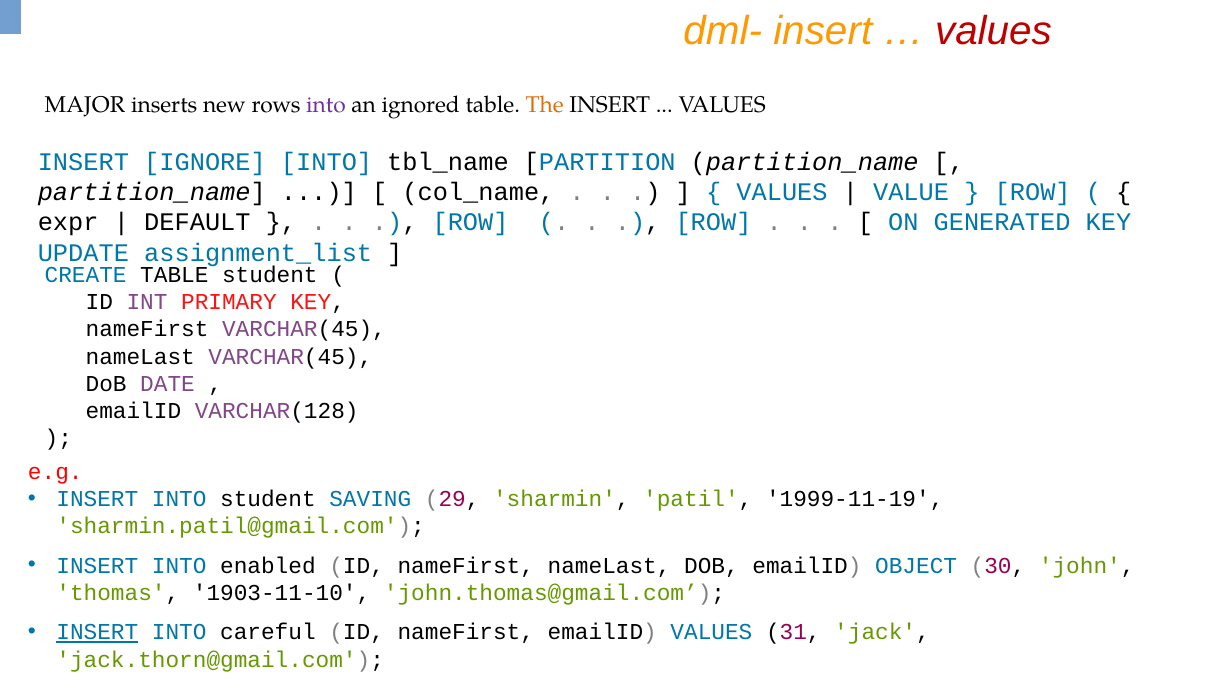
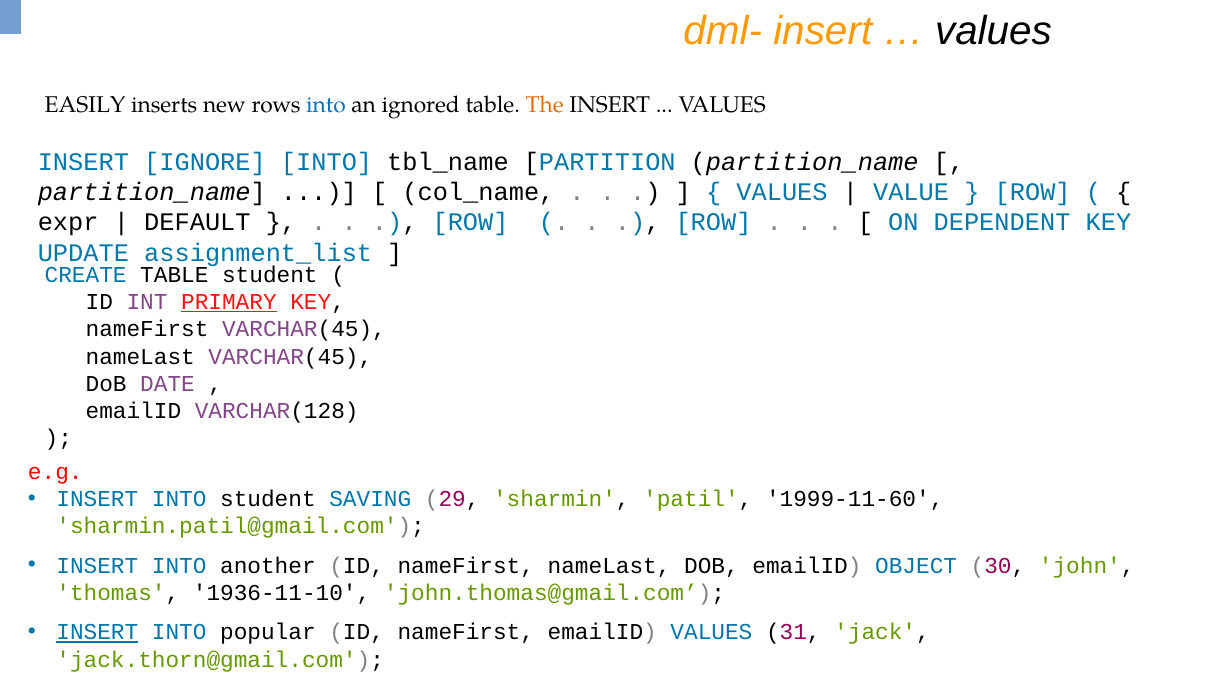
values colour: red -> black (993, 32)
MAJOR: MAJOR -> EASILY (85, 105)
into colour: purple -> blue (326, 105)
GENERATED: GENERATED -> DEPENDENT (1002, 223)
PRIMARY underline: none -> present (229, 302)
1999-11-19: 1999-11-19 -> 1999-11-60 (855, 499)
enabled: enabled -> another (268, 566)
1903-11-10: 1903-11-10 -> 1936-11-10 (282, 593)
careful: careful -> popular (268, 633)
